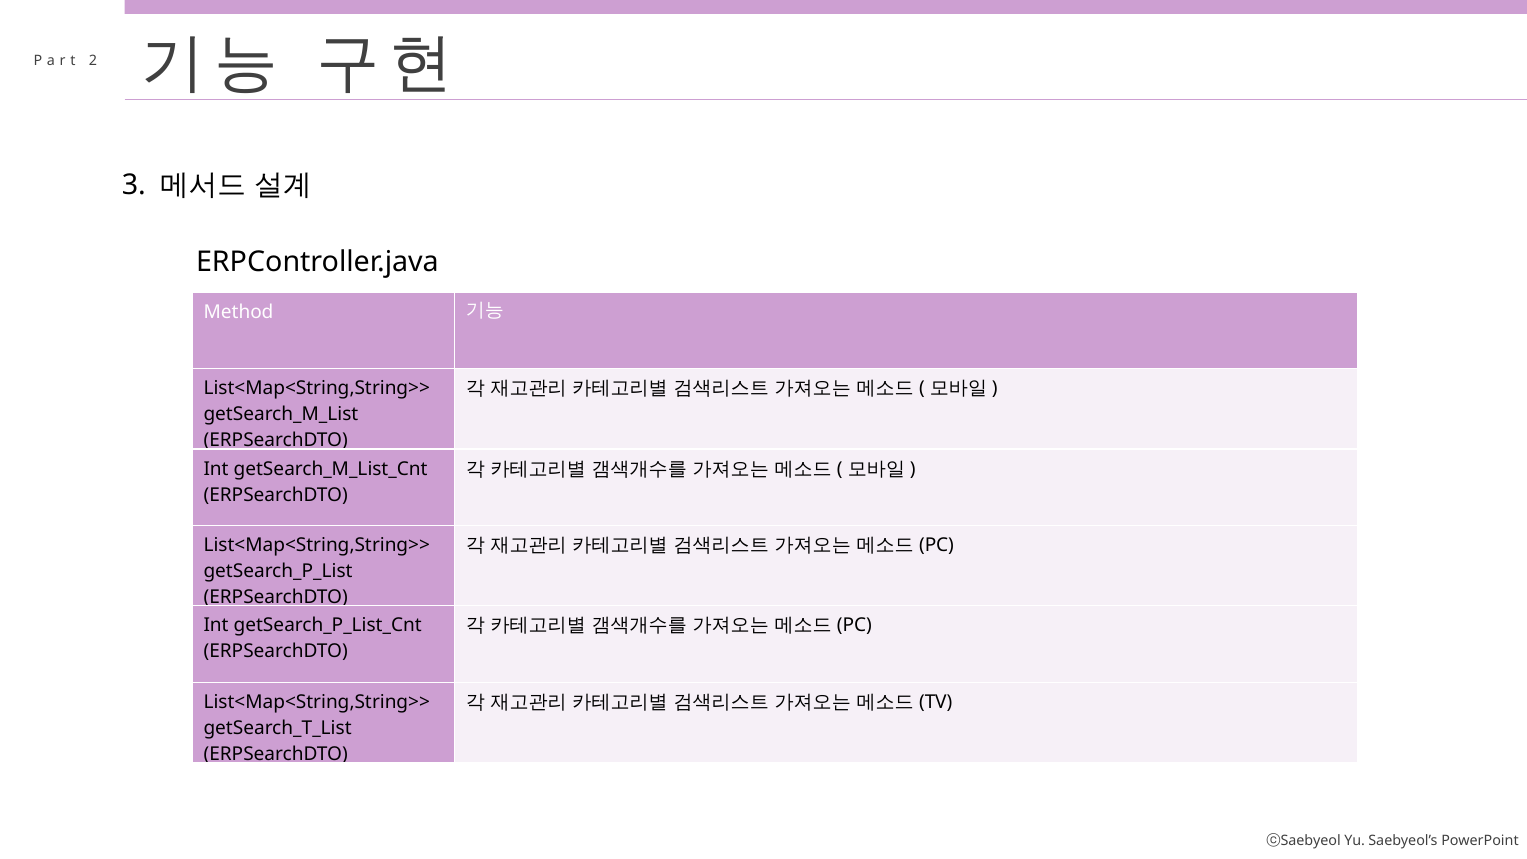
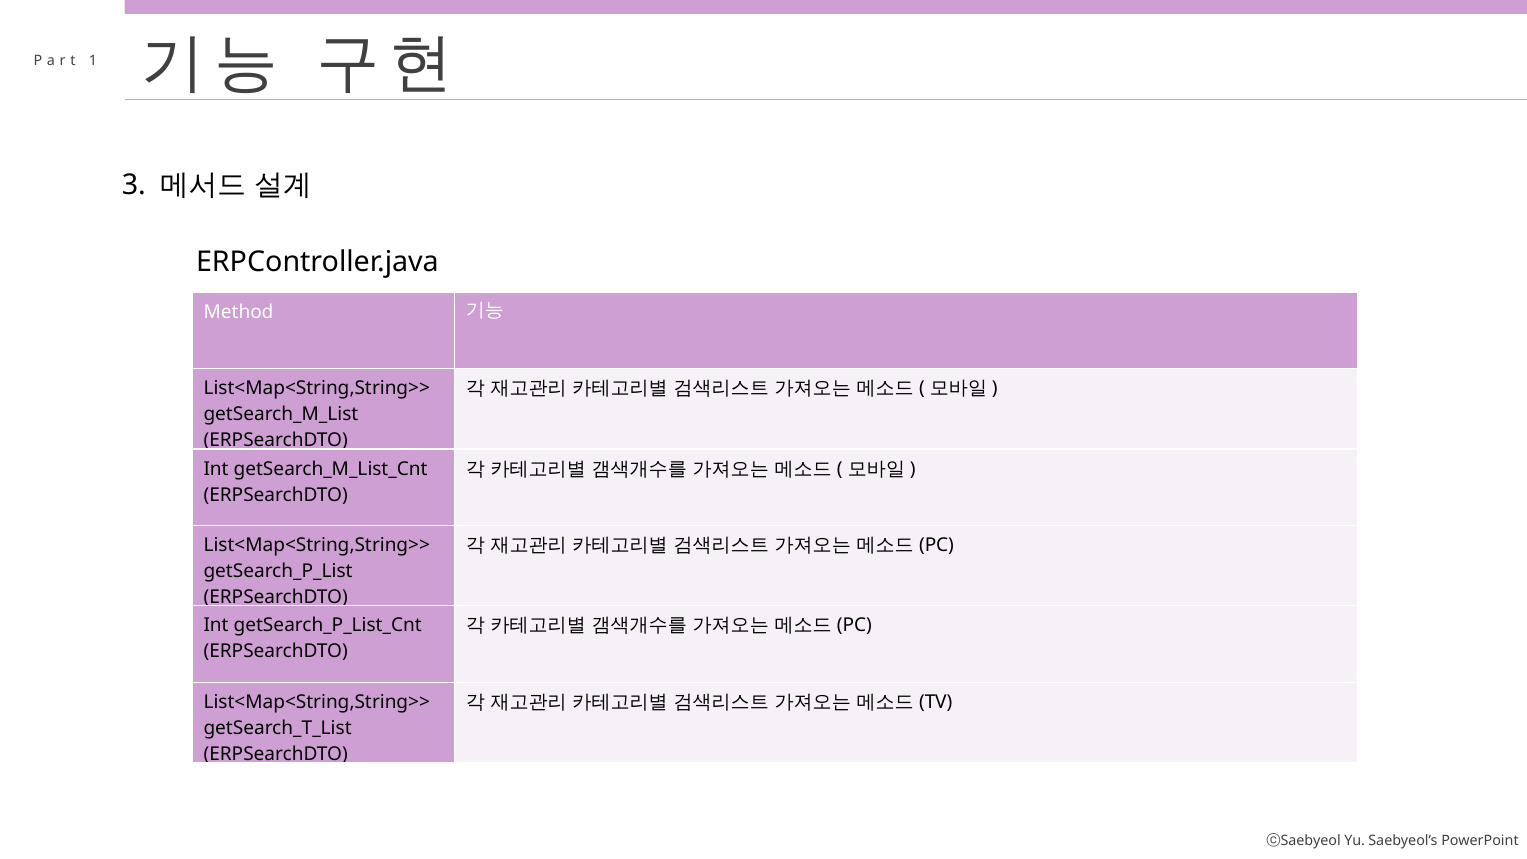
2: 2 -> 1 (93, 61)
